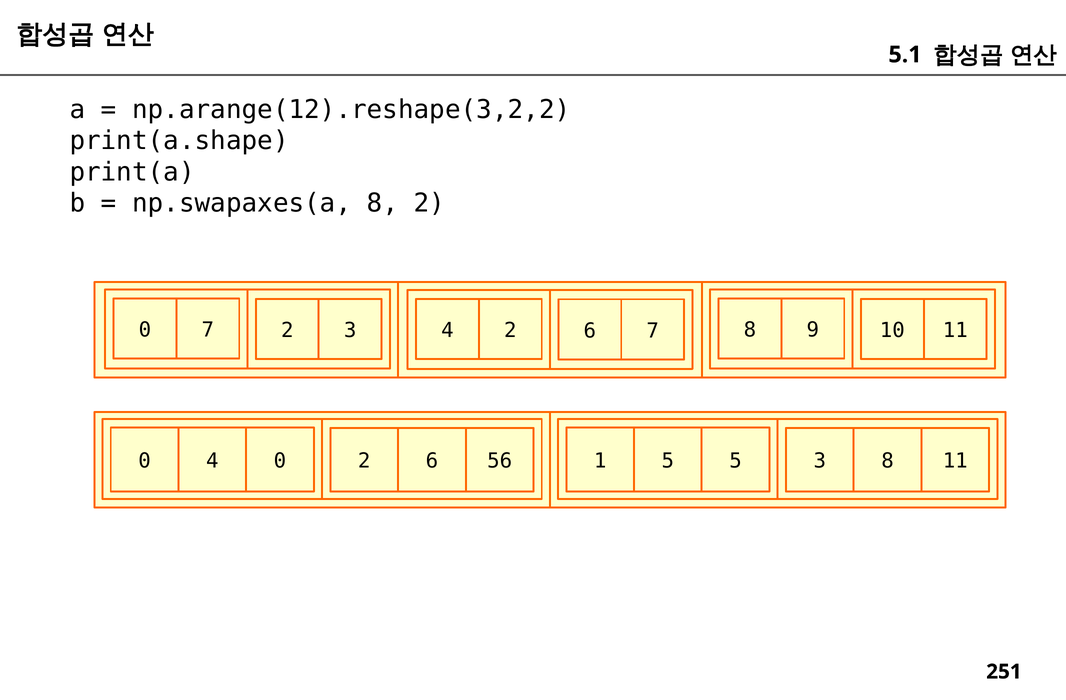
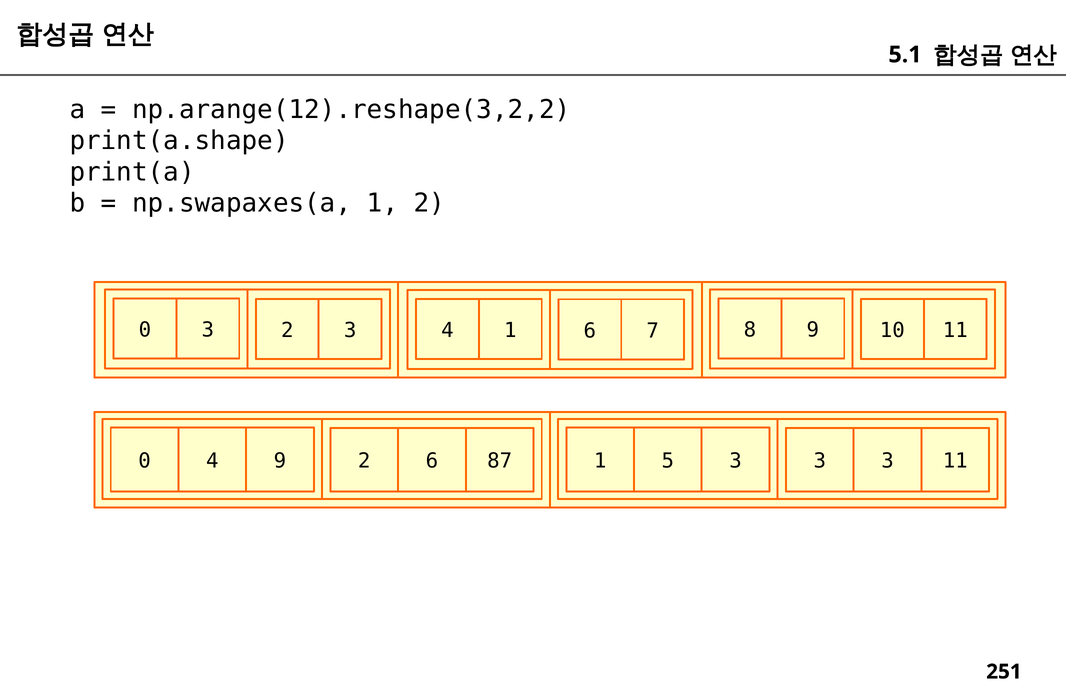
np.swapaxes(a 8: 8 -> 1 (383, 203)
0 7: 7 -> 3 (208, 330)
4 2: 2 -> 1 (510, 330)
4 0: 0 -> 9 (280, 461)
56: 56 -> 87 (500, 461)
5 5: 5 -> 3 (736, 461)
8: 8 -> 3 (888, 461)
